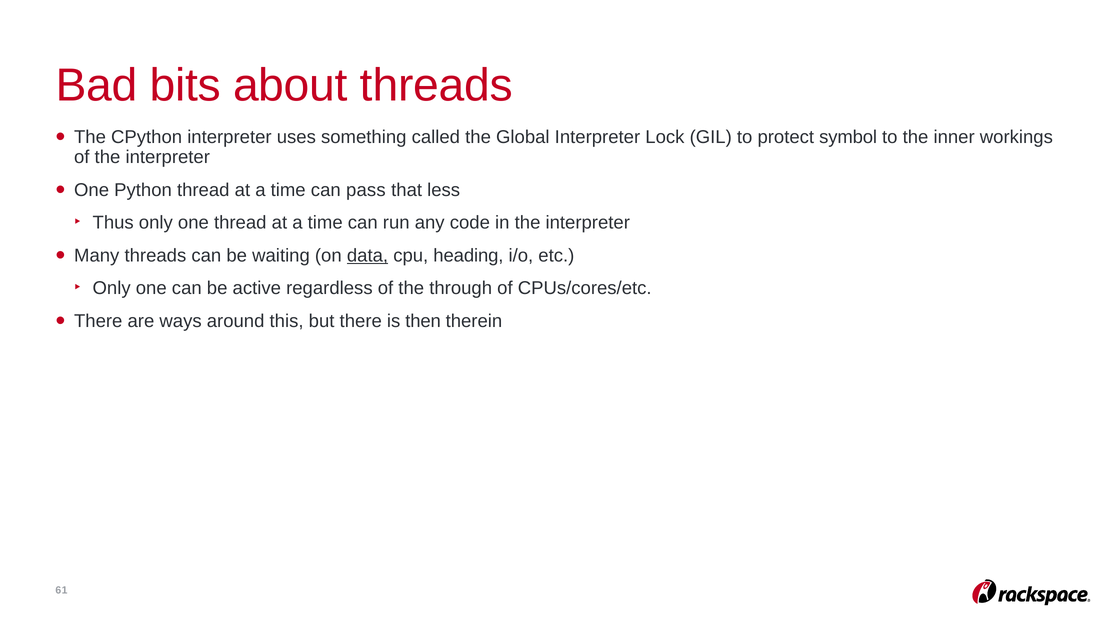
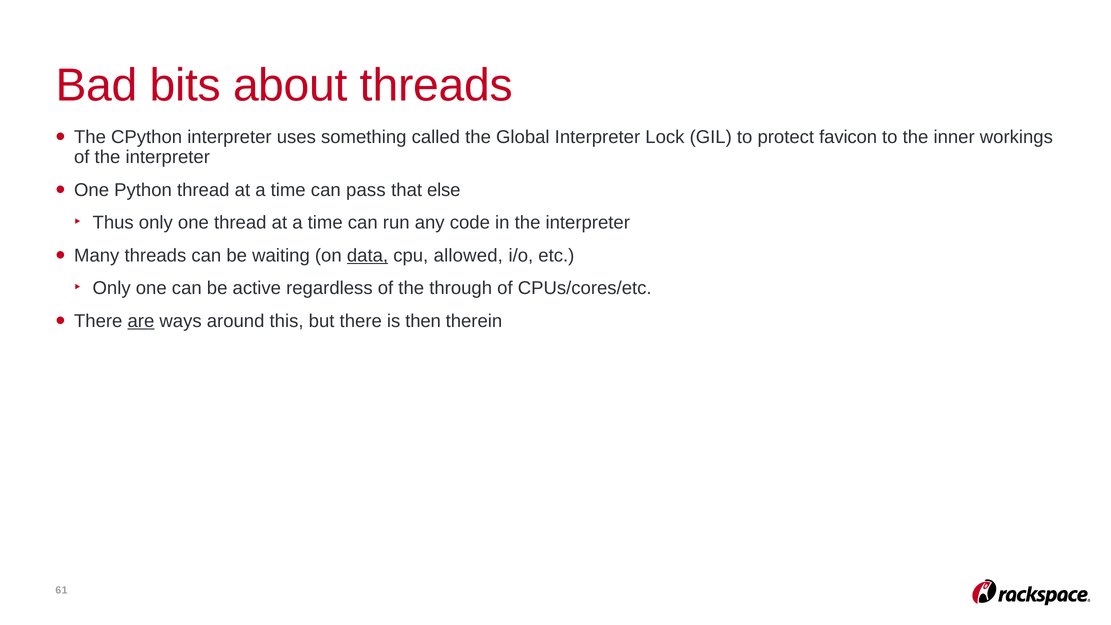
symbol: symbol -> favicon (848, 137)
less: less -> else (444, 190)
heading: heading -> allowed (468, 255)
are underline: none -> present (141, 321)
